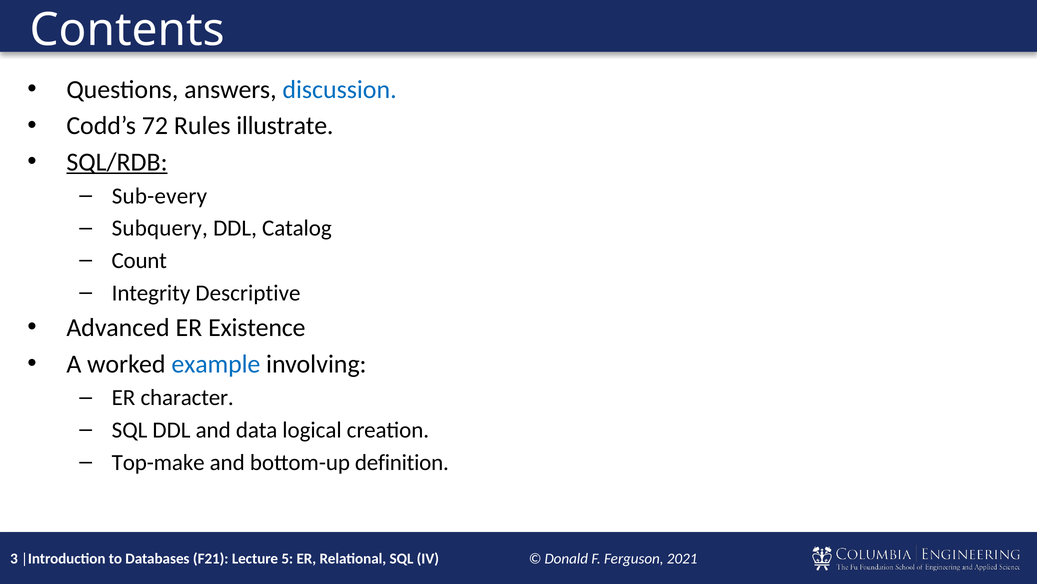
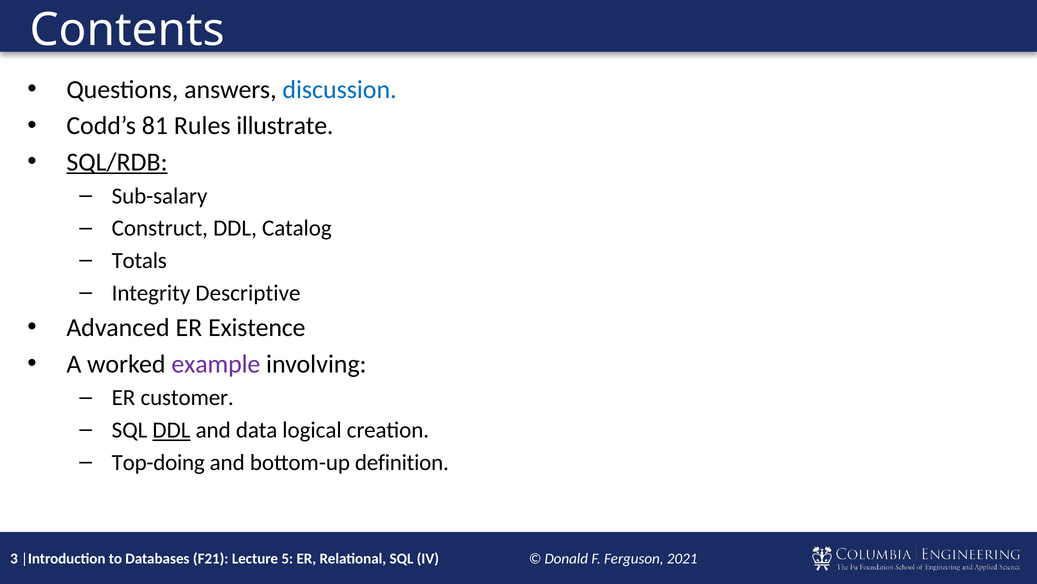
72: 72 -> 81 (155, 126)
Sub-every: Sub-every -> Sub-salary (160, 196)
Subquery: Subquery -> Construct (160, 228)
Count: Count -> Totals (139, 260)
example colour: blue -> purple (216, 364)
character: character -> customer (187, 397)
DDL underline: none -> present (171, 430)
Top-make: Top-make -> Top-doing (158, 462)
